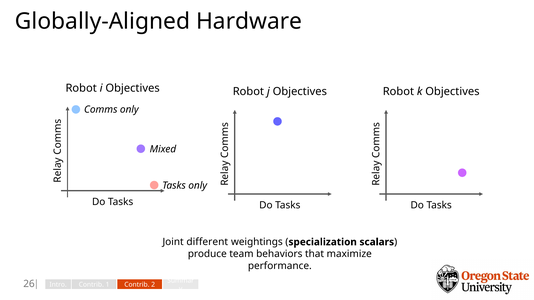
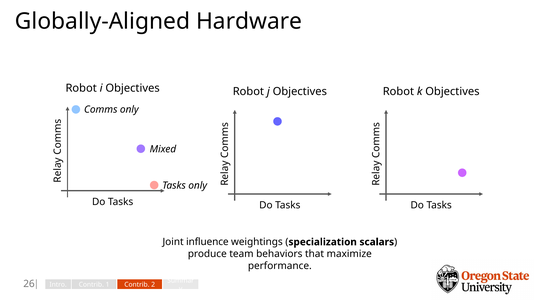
different: different -> influence (207, 242)
